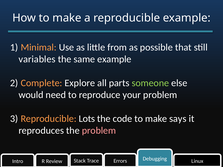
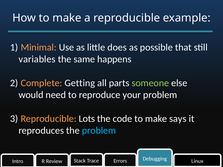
from: from -> does (117, 47)
same example: example -> happens (114, 59)
Explore: Explore -> Getting (80, 83)
problem colour: pink -> light blue (99, 131)
